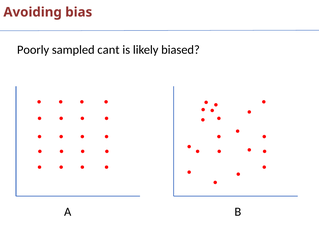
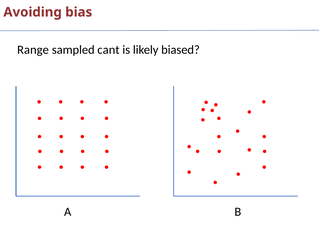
Poorly: Poorly -> Range (33, 50)
